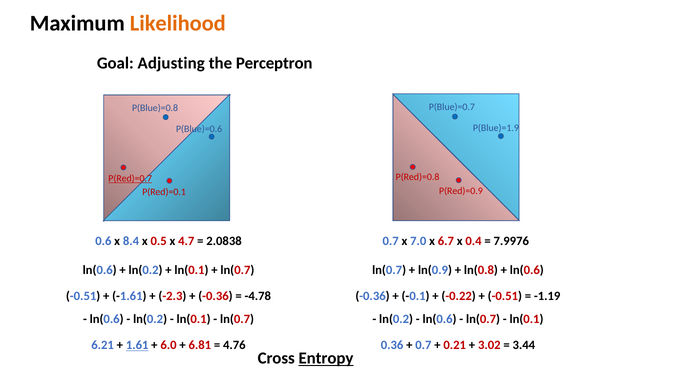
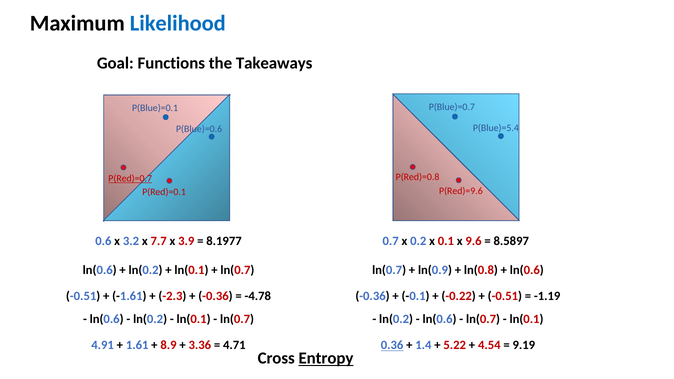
Likelihood colour: orange -> blue (178, 24)
Adjusting: Adjusting -> Functions (171, 63)
Perceptron: Perceptron -> Takeaways (274, 63)
P(Blue)=0.8: P(Blue)=0.8 -> P(Blue)=0.1 (155, 108)
P(Blue)=1.9: P(Blue)=1.9 -> P(Blue)=5.4 (496, 128)
P(Red)=0.9: P(Red)=0.9 -> P(Red)=9.6 (461, 191)
8.4: 8.4 -> 3.2 (131, 241)
0.5: 0.5 -> 7.7 (159, 241)
4.7: 4.7 -> 3.9 (186, 241)
2.0838: 2.0838 -> 8.1977 (224, 241)
7.0: 7.0 -> 0.2 (418, 241)
6.7: 6.7 -> 0.1 (446, 241)
0.4: 0.4 -> 9.6 (474, 241)
7.9976: 7.9976 -> 8.5897 (511, 241)
6.21: 6.21 -> 4.91 (103, 345)
1.61 underline: present -> none (137, 345)
6.0: 6.0 -> 8.9 (169, 345)
6.81: 6.81 -> 3.36 (200, 345)
4.76: 4.76 -> 4.71 (234, 345)
0.36 underline: none -> present (392, 345)
0.7: 0.7 -> 1.4 (423, 345)
0.21: 0.21 -> 5.22 (455, 345)
3.02: 3.02 -> 4.54 (489, 345)
3.44: 3.44 -> 9.19 (524, 345)
